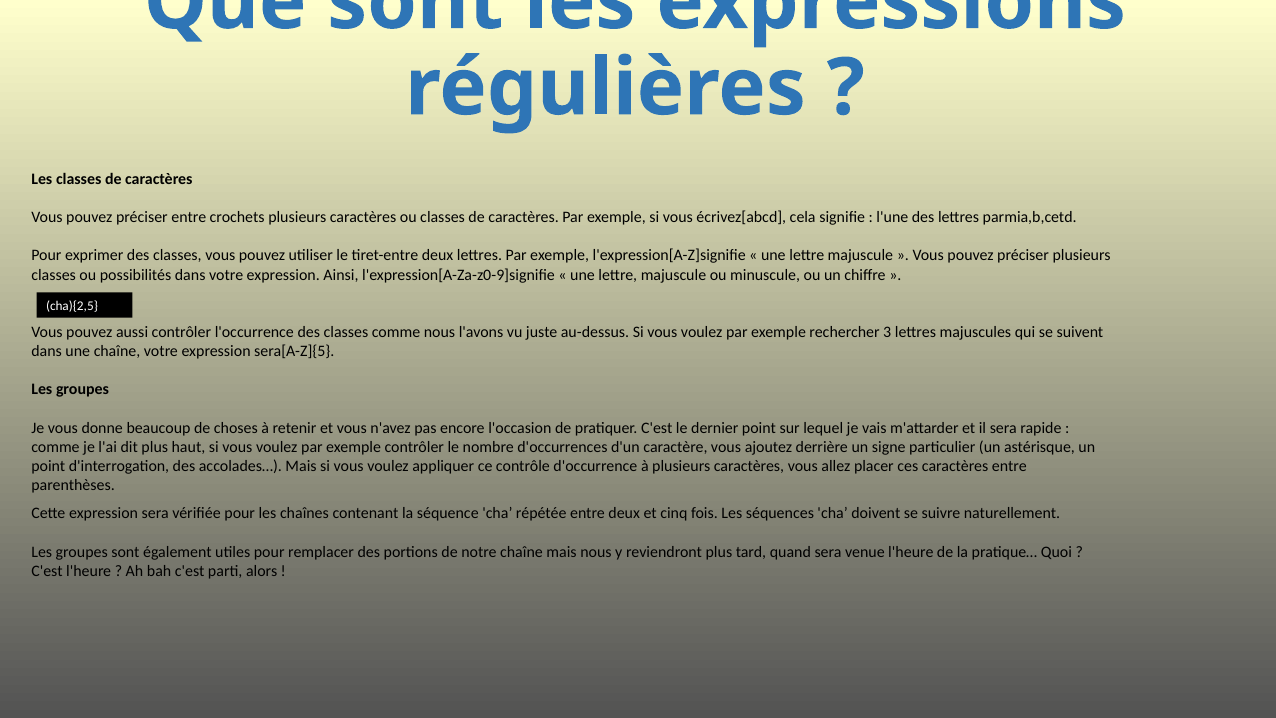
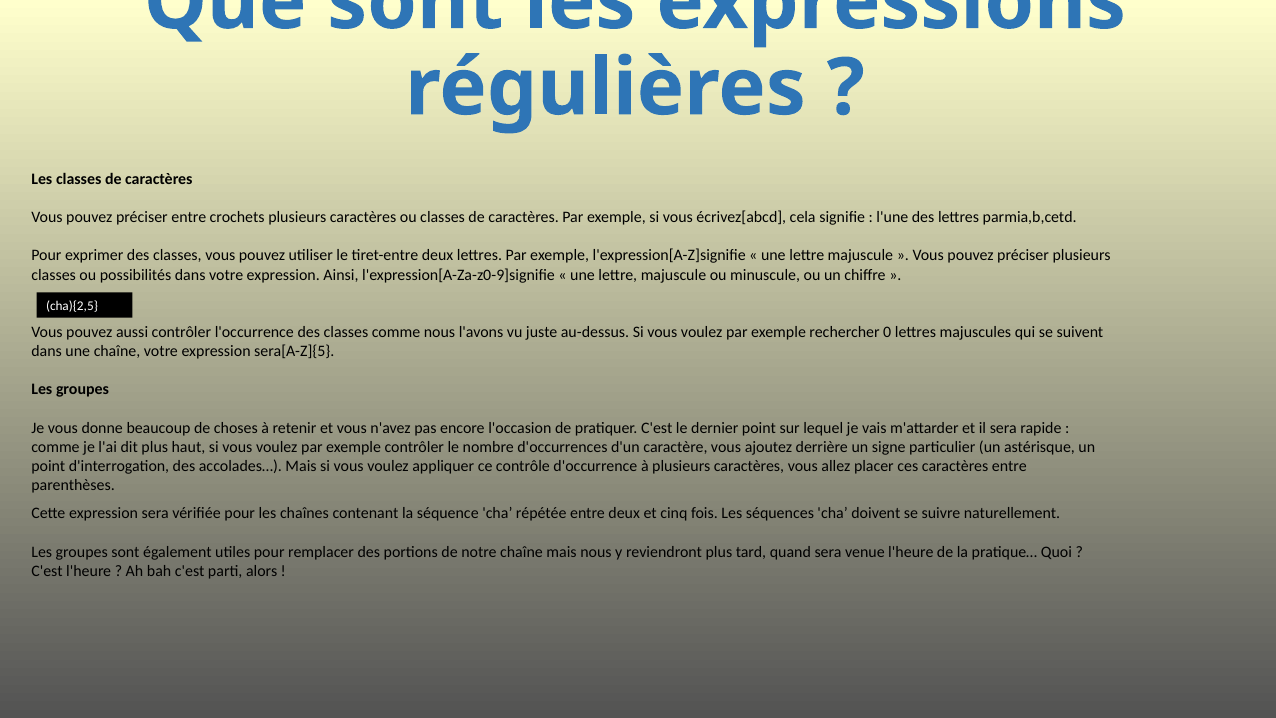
3: 3 -> 0 (887, 332)
